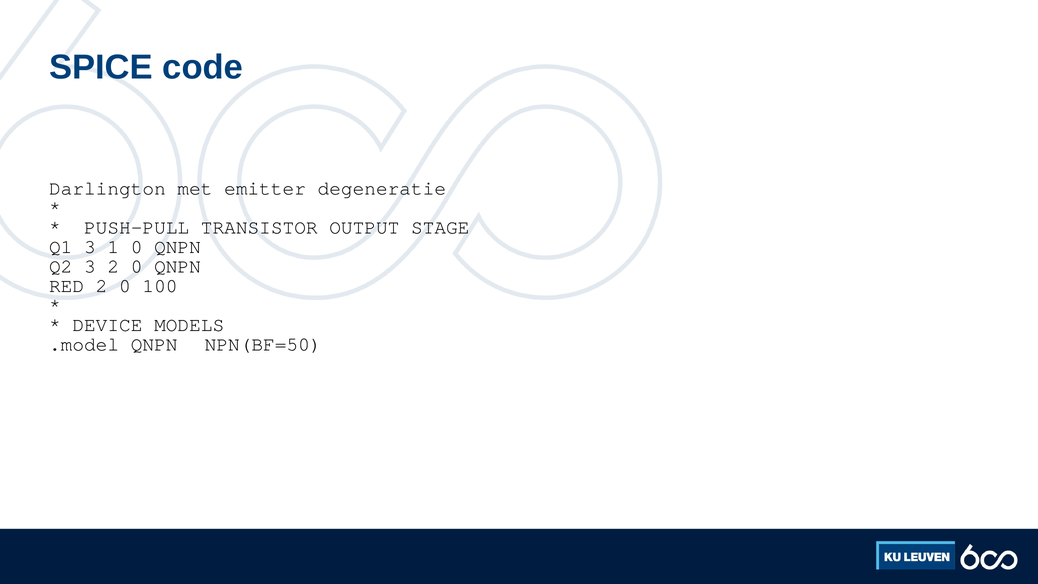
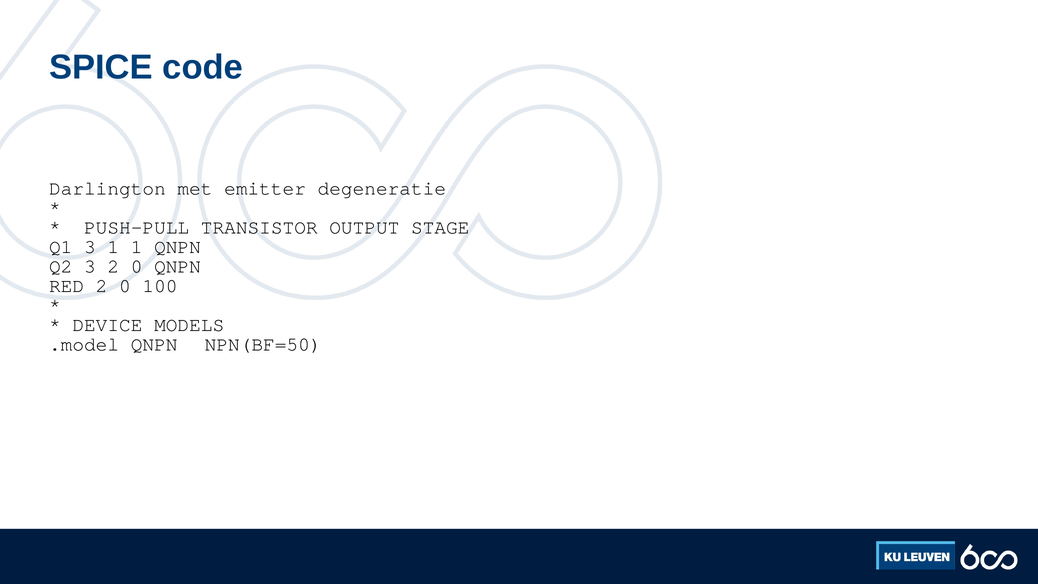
1 0: 0 -> 1 (137, 247)
